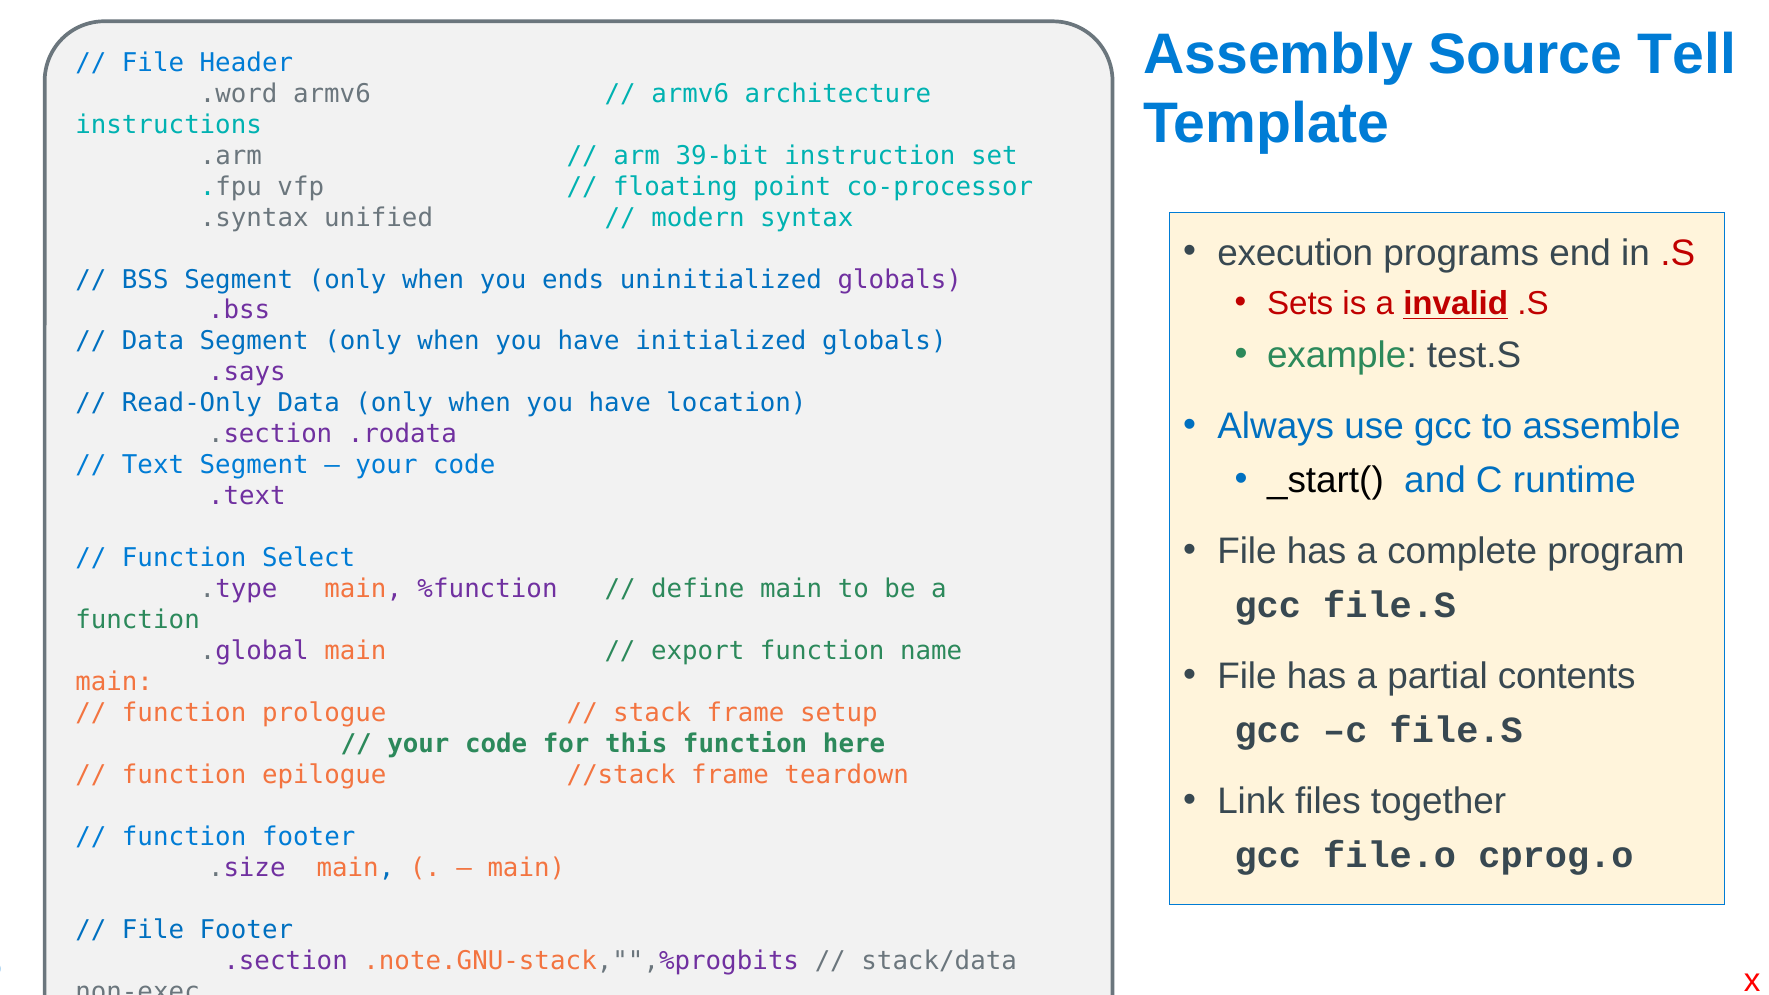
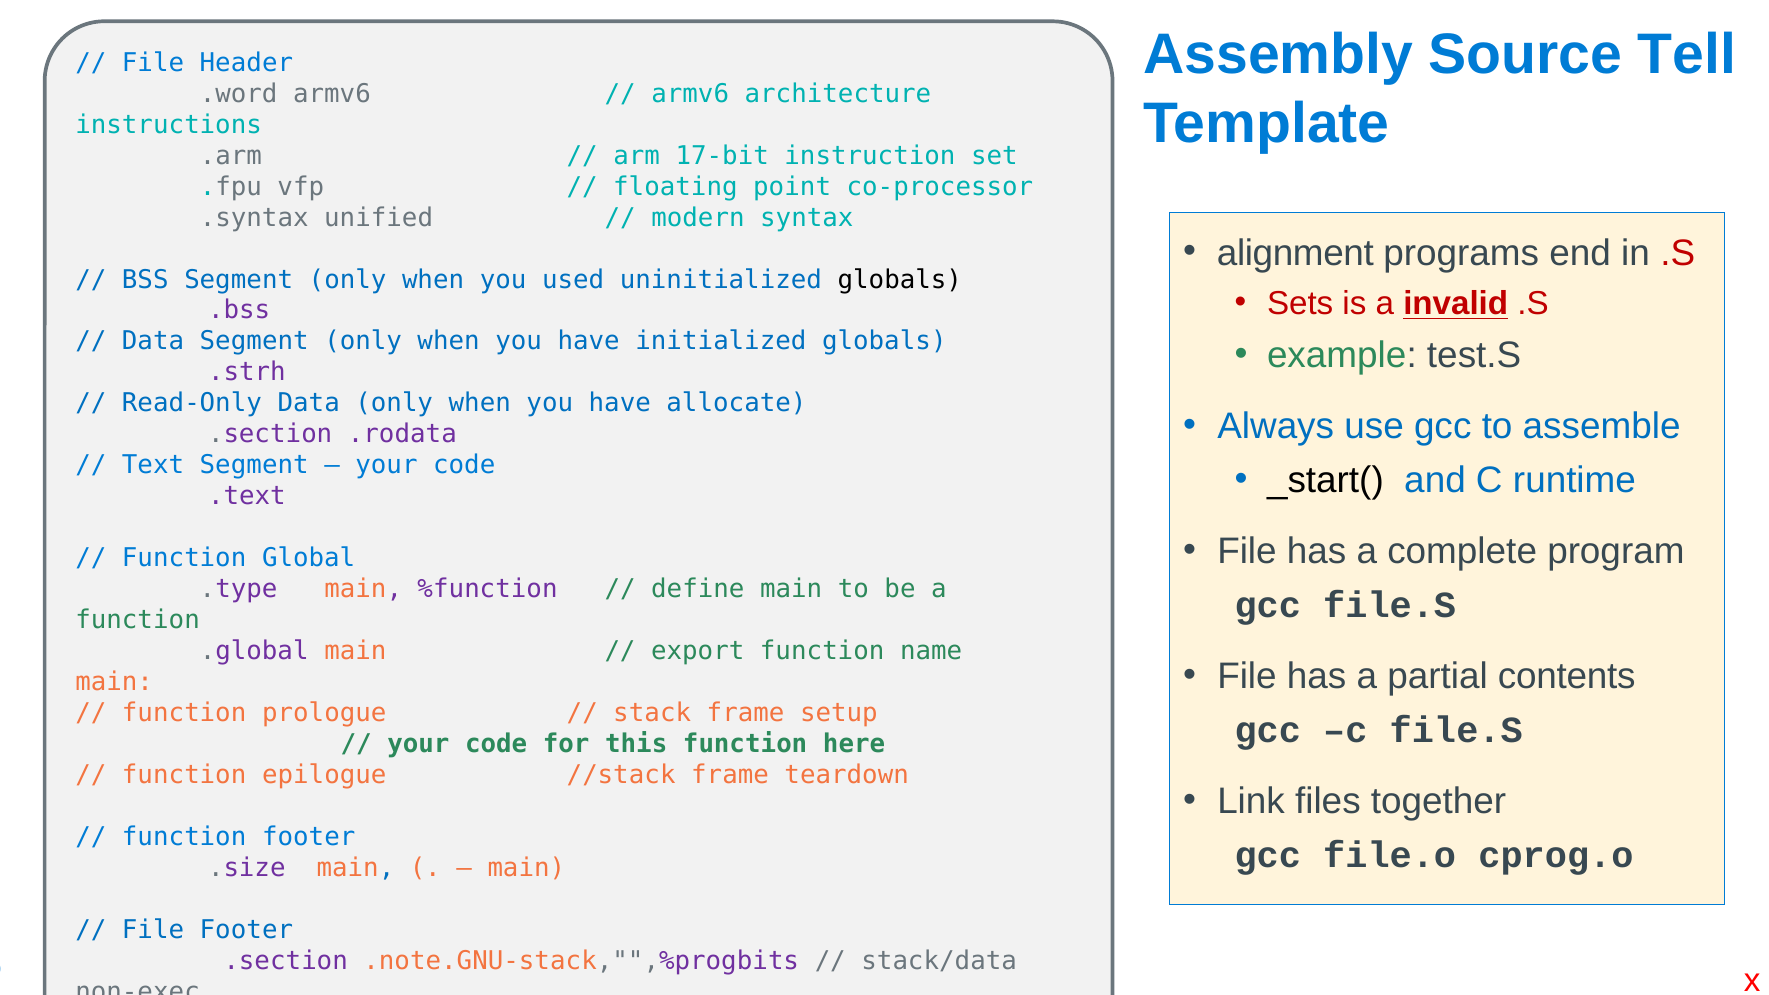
39-bit: 39-bit -> 17-bit (722, 156)
execution: execution -> alignment (1295, 253)
ends: ends -> used (573, 280)
globals colour: purple -> black (900, 280)
.says: .says -> .strh (247, 372)
location: location -> allocate (736, 403)
Select: Select -> Global (309, 558)
